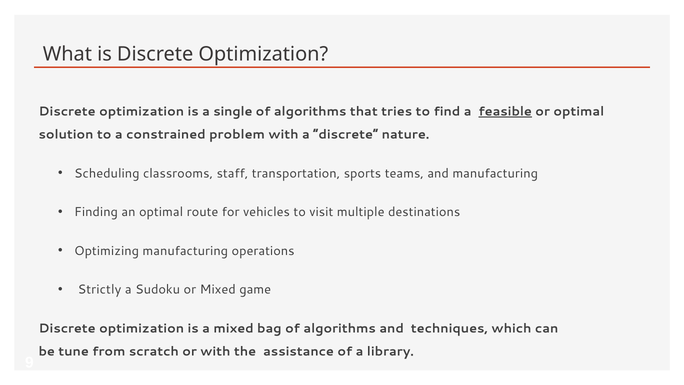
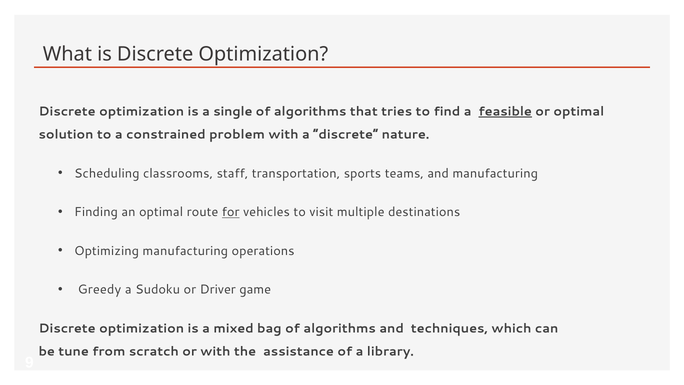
for underline: none -> present (231, 212)
Strictly: Strictly -> Greedy (99, 290)
or Mixed: Mixed -> Driver (218, 290)
